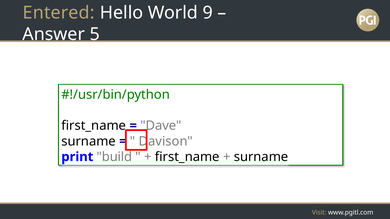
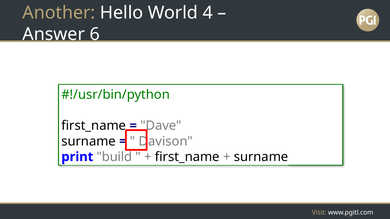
Entered: Entered -> Another (59, 13)
9: 9 -> 4 (208, 13)
5: 5 -> 6 (95, 34)
